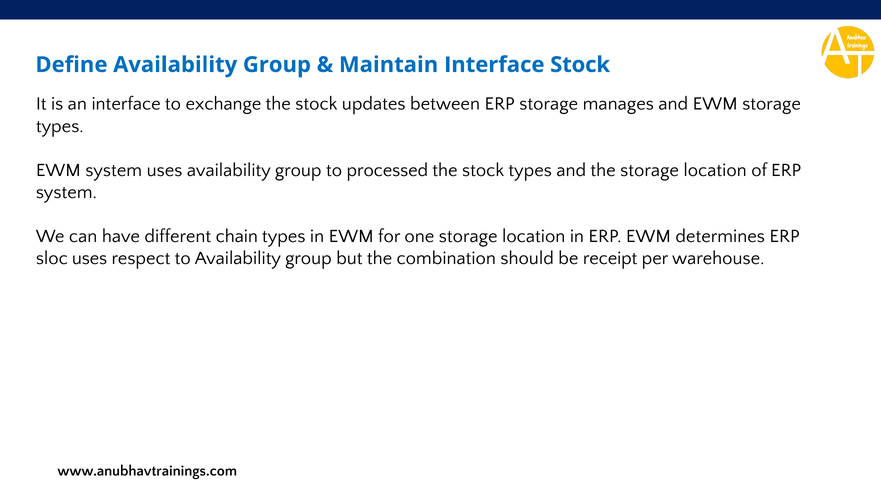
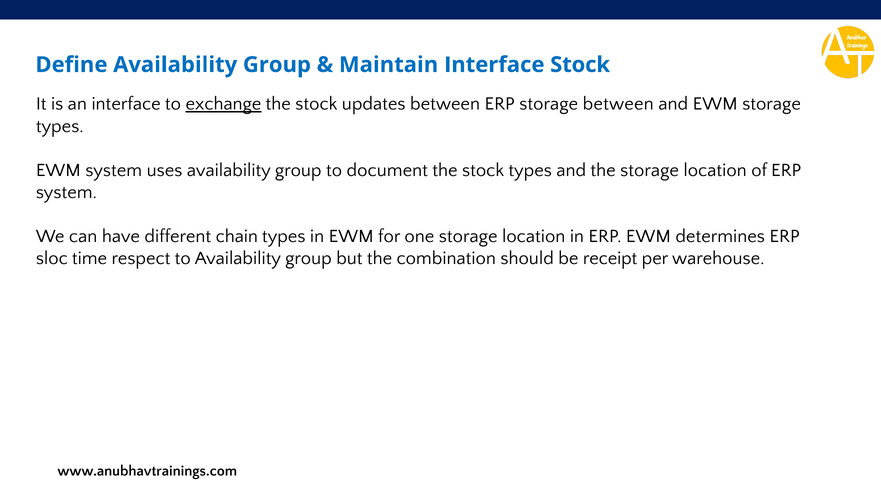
exchange underline: none -> present (223, 104)
storage manages: manages -> between (618, 104)
processed: processed -> document (387, 170)
sloc uses: uses -> time (89, 258)
